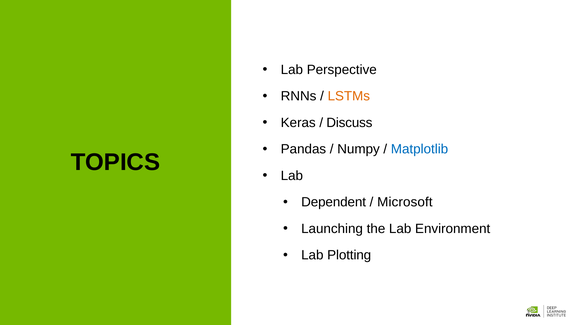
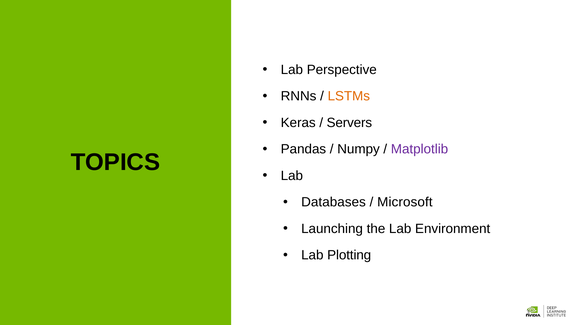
Discuss: Discuss -> Servers (349, 123)
Matplotlib colour: blue -> purple (420, 149)
Dependent: Dependent -> Databases (334, 202)
